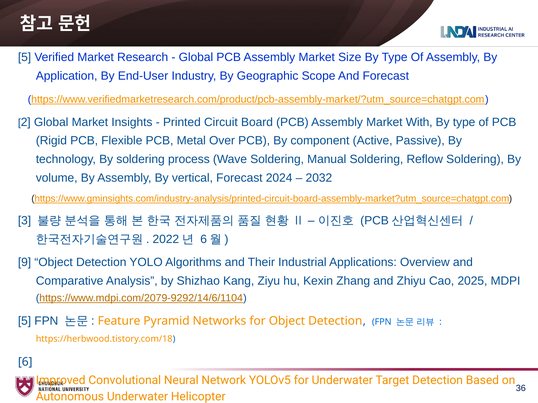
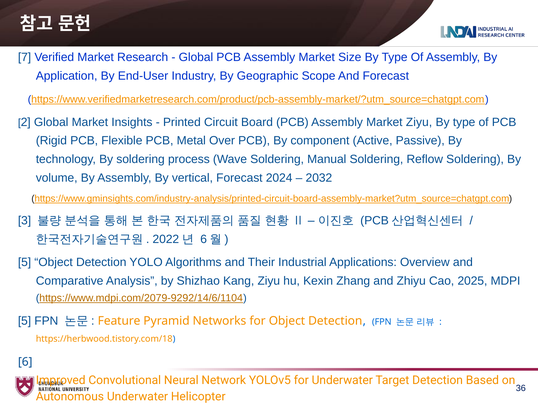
5: 5 -> 7 (25, 57)
Market With: With -> Ziyu (419, 122)
9: 9 -> 5 (25, 263)
